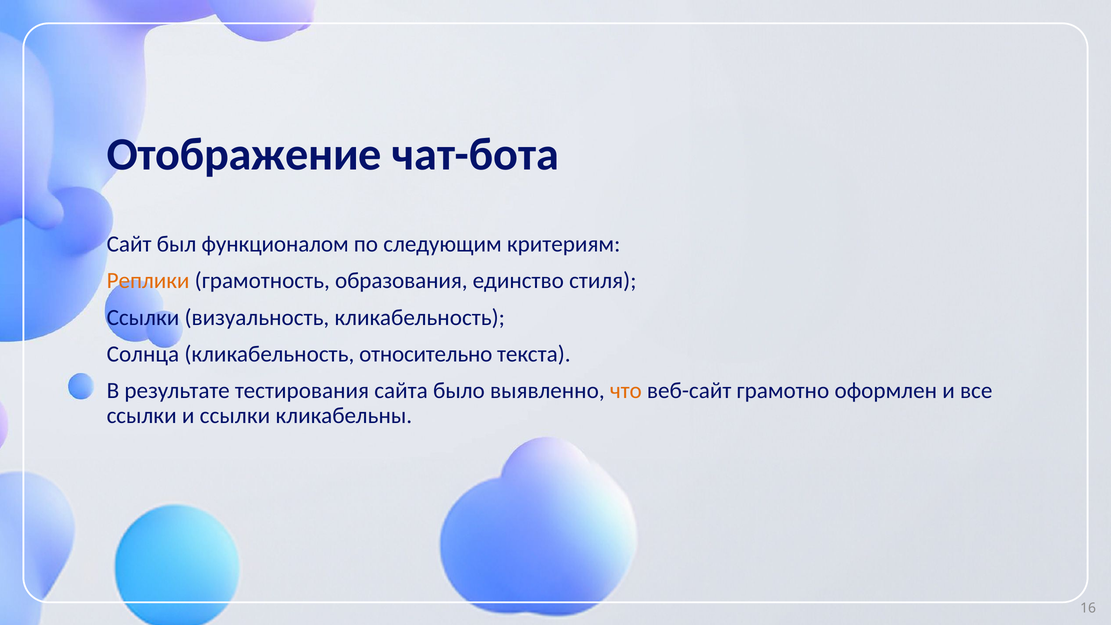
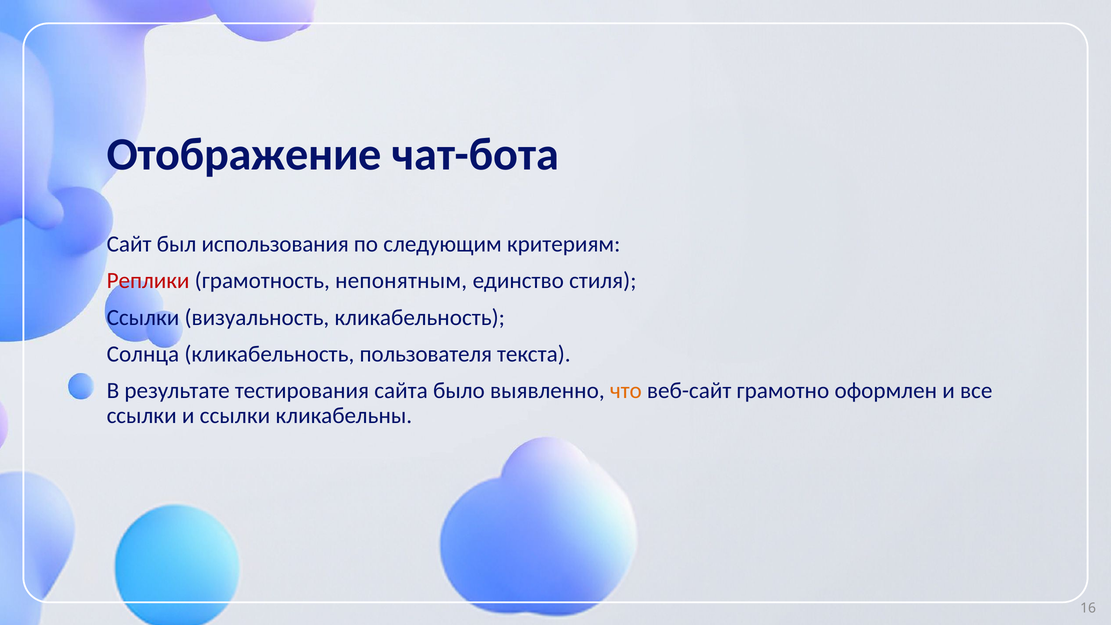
функционалом: функционалом -> использования (275, 244)
Реплики colour: orange -> red (148, 281)
образования: образования -> непонятным (401, 281)
относительно: относительно -> пользователя (426, 354)
